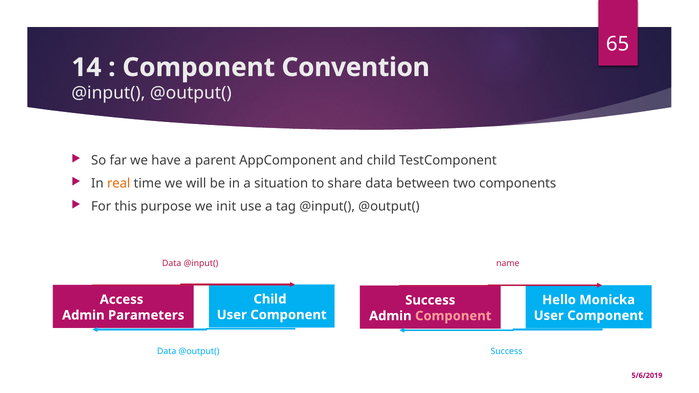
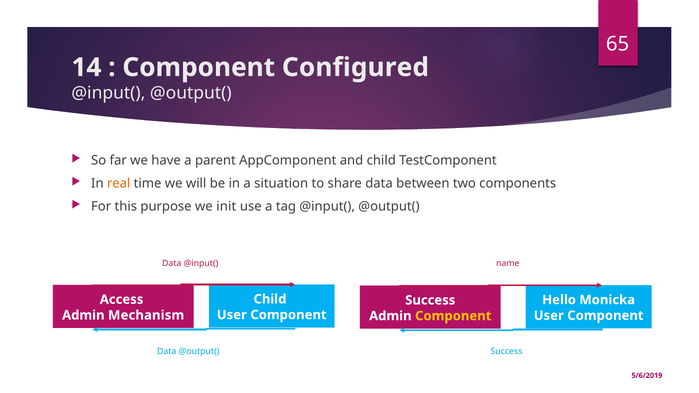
Convention: Convention -> Configured (355, 67)
Parameters: Parameters -> Mechanism (146, 315)
Component colour: pink -> yellow (453, 316)
